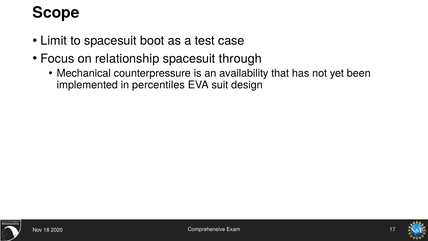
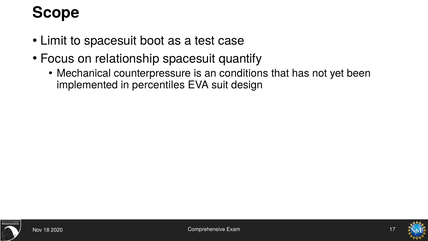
through: through -> quantify (240, 59)
availability: availability -> conditions (244, 73)
